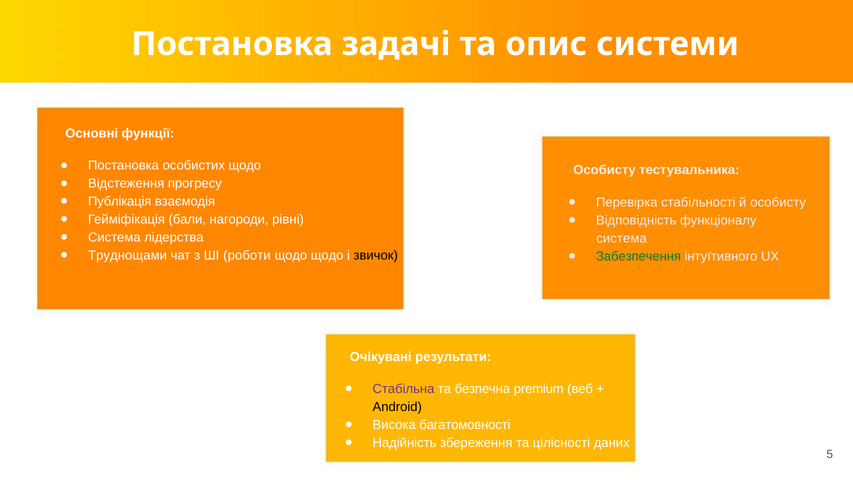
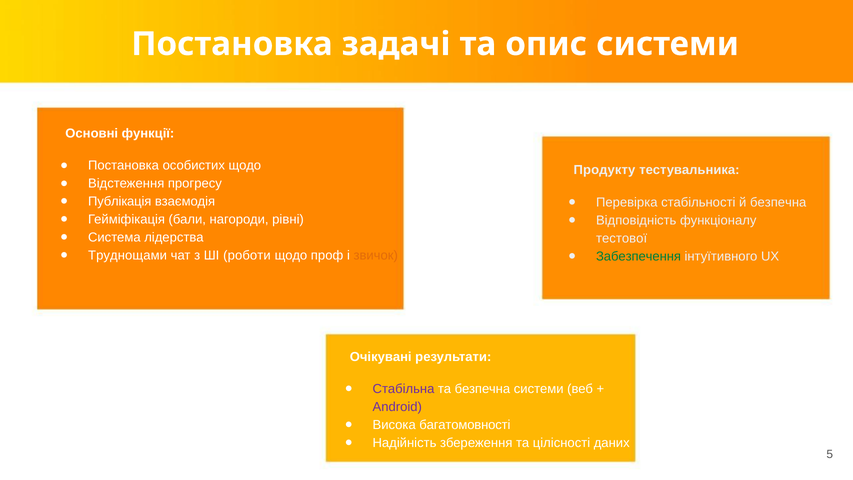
Особисту: Особисту -> Продукту (604, 170)
й особисту: особисту -> безпечна (778, 202)
система: система -> тестової (622, 238)
щодо щодо: щодо -> проф (327, 255)
звичок colour: black -> orange (376, 255)
безпечна premium: premium -> системи (539, 389)
Android colour: black -> purple (397, 407)
